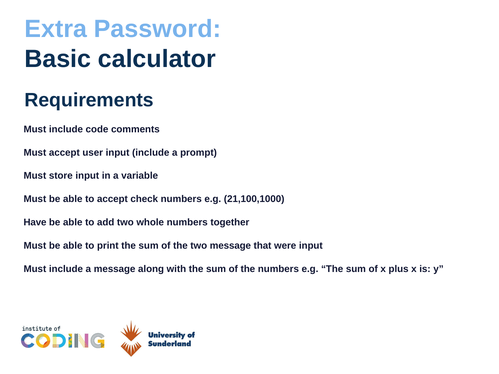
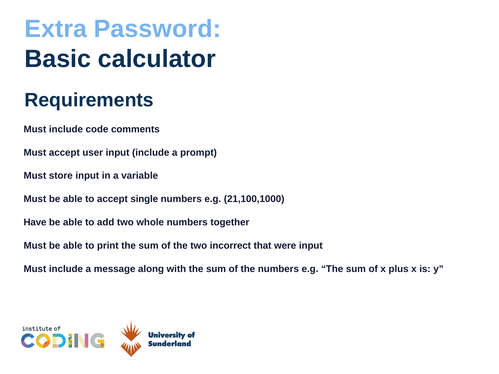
check: check -> single (144, 199)
two message: message -> incorrect (230, 246)
